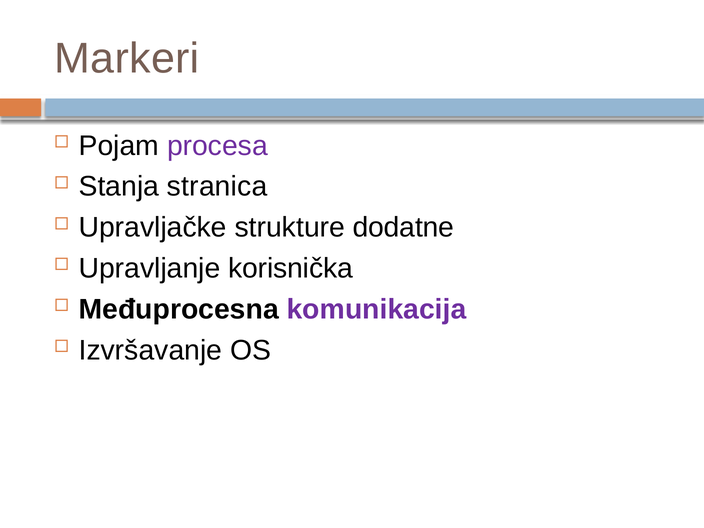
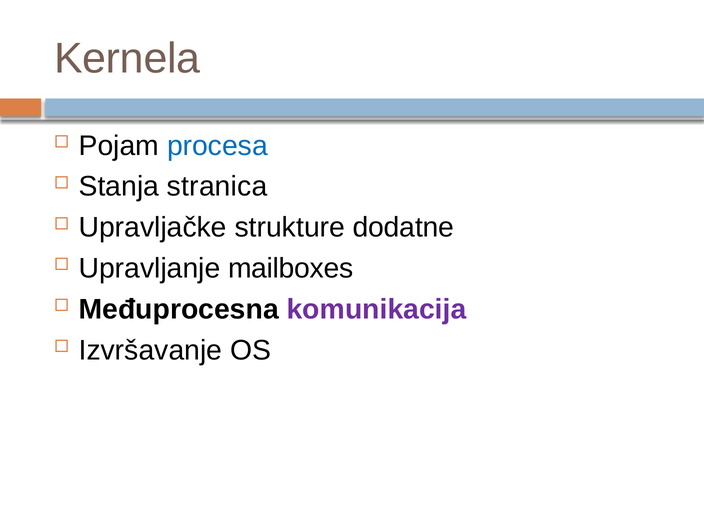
Markeri: Markeri -> Kernela (127, 59)
procesa colour: purple -> blue (217, 146)
korisnička: korisnička -> mailboxes (291, 268)
